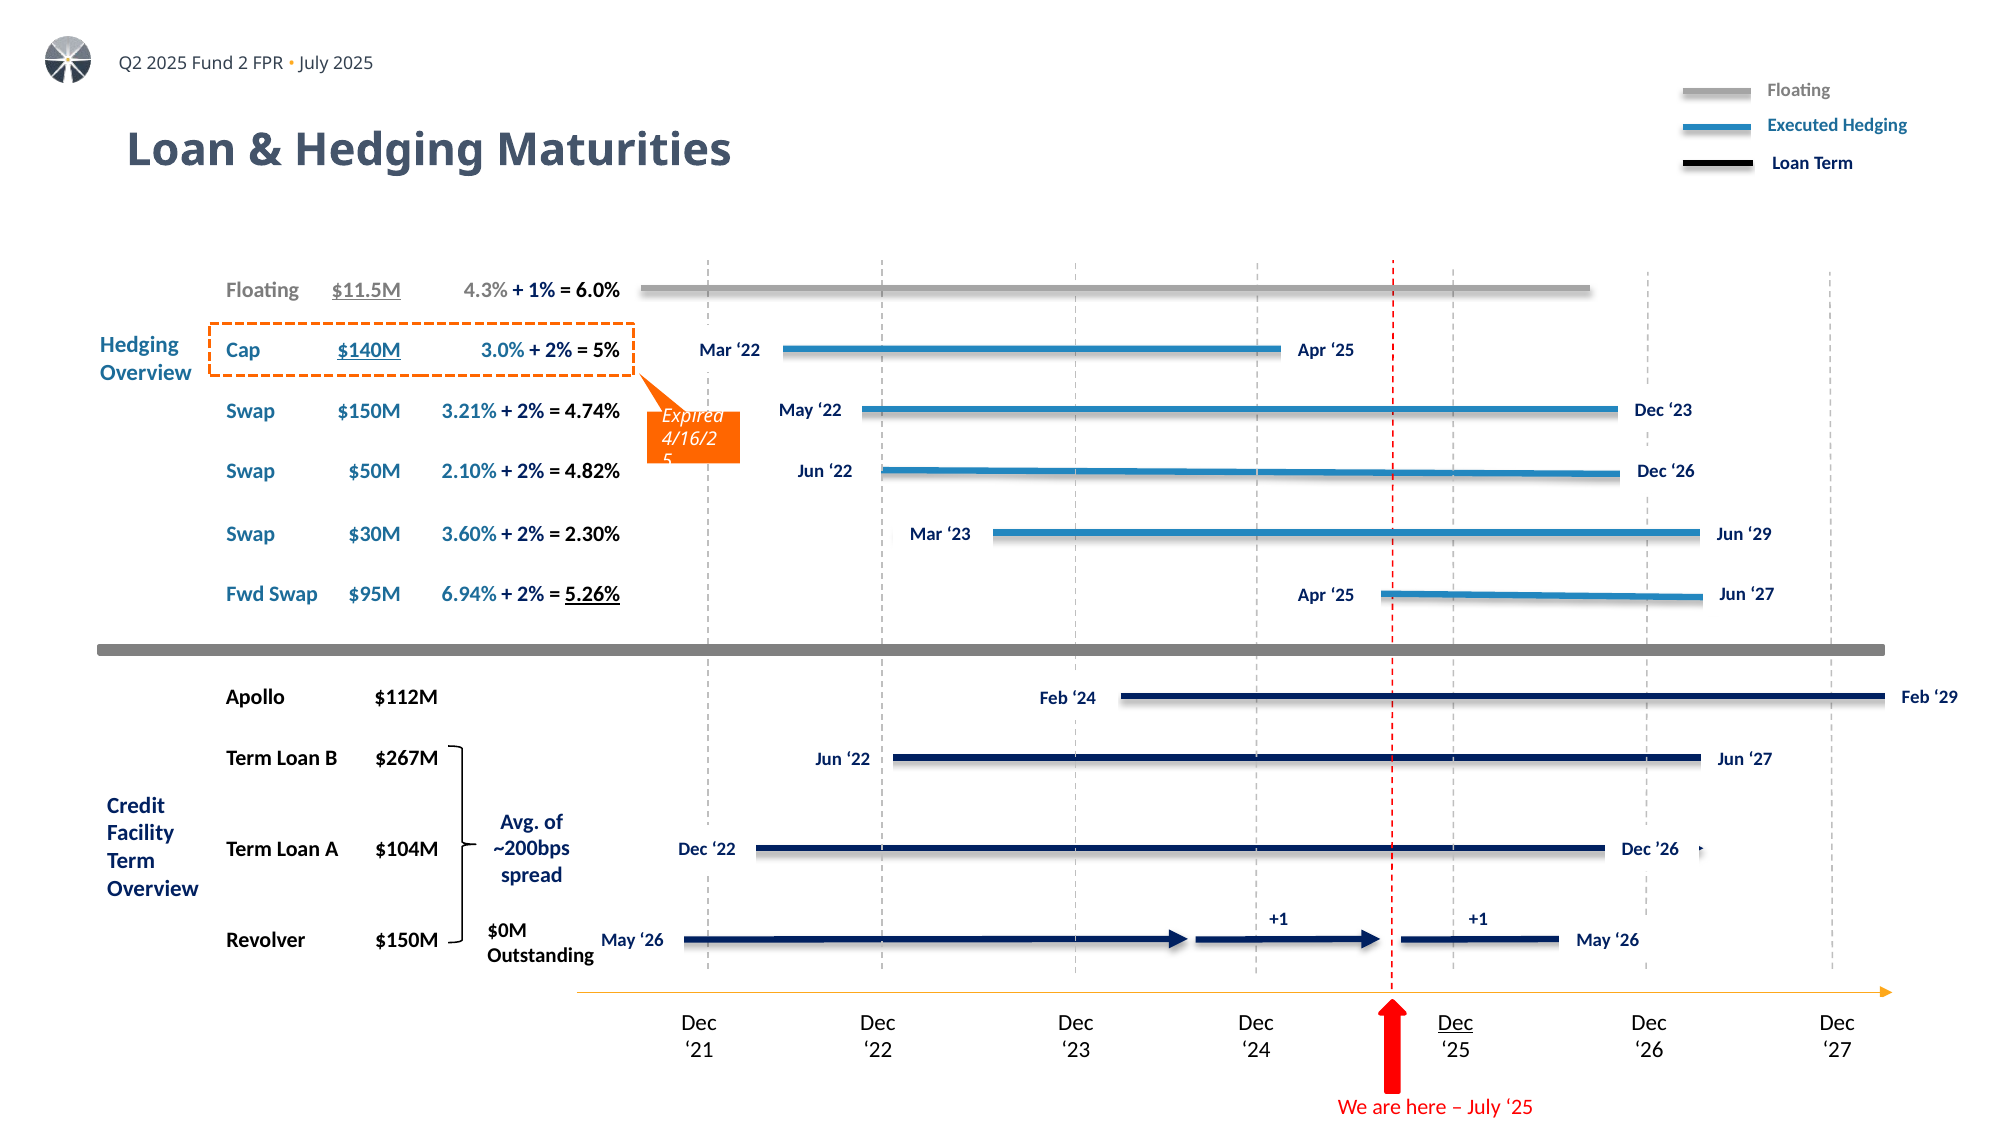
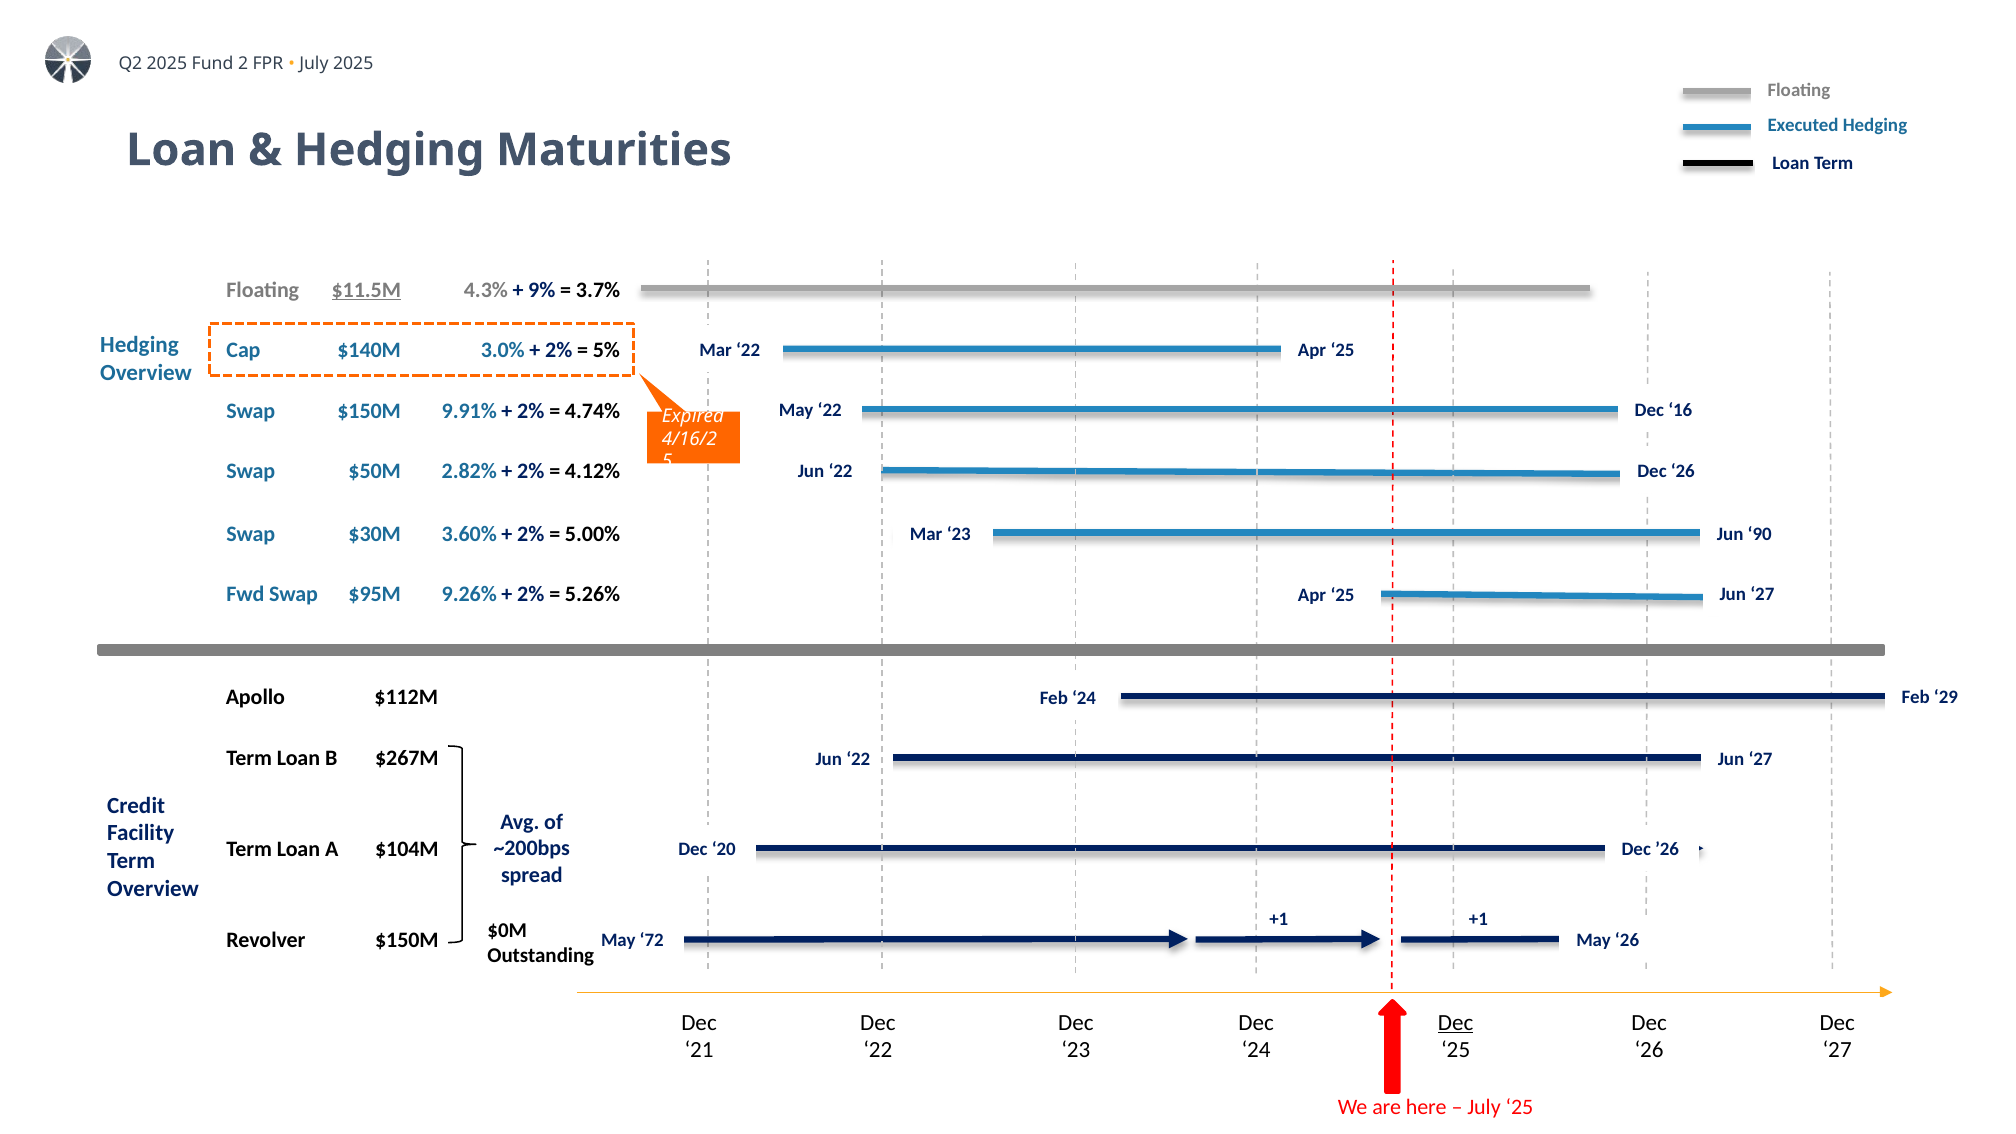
1%: 1% -> 9% (542, 290)
6.0%: 6.0% -> 3.7% (598, 290)
$140M underline: present -> none (369, 350)
3.21%: 3.21% -> 9.91% (469, 411)
4.74% Dec 23: 23 -> 16 (1680, 411)
2.10%: 2.10% -> 2.82% (469, 471)
4.82%: 4.82% -> 4.12% (593, 471)
2.30%: 2.30% -> 5.00% (593, 534)
Jun 29: 29 -> 90 (1760, 534)
6.94%: 6.94% -> 9.26% (469, 595)
5.26% underline: present -> none (593, 595)
22: 22 -> 20 (724, 850)
26: 26 -> 72 (652, 940)
